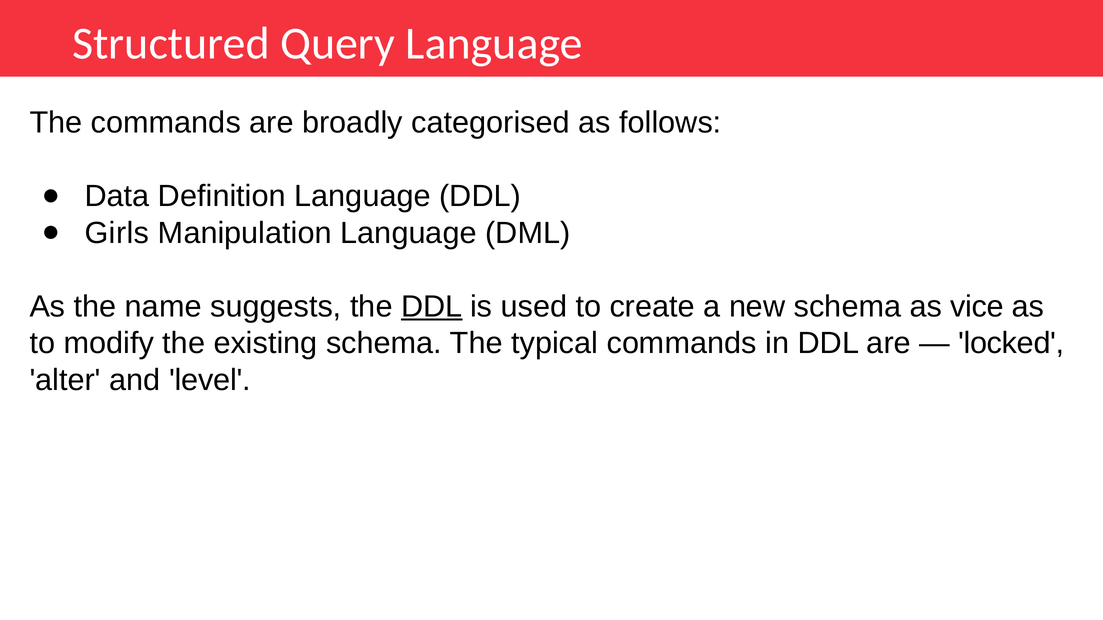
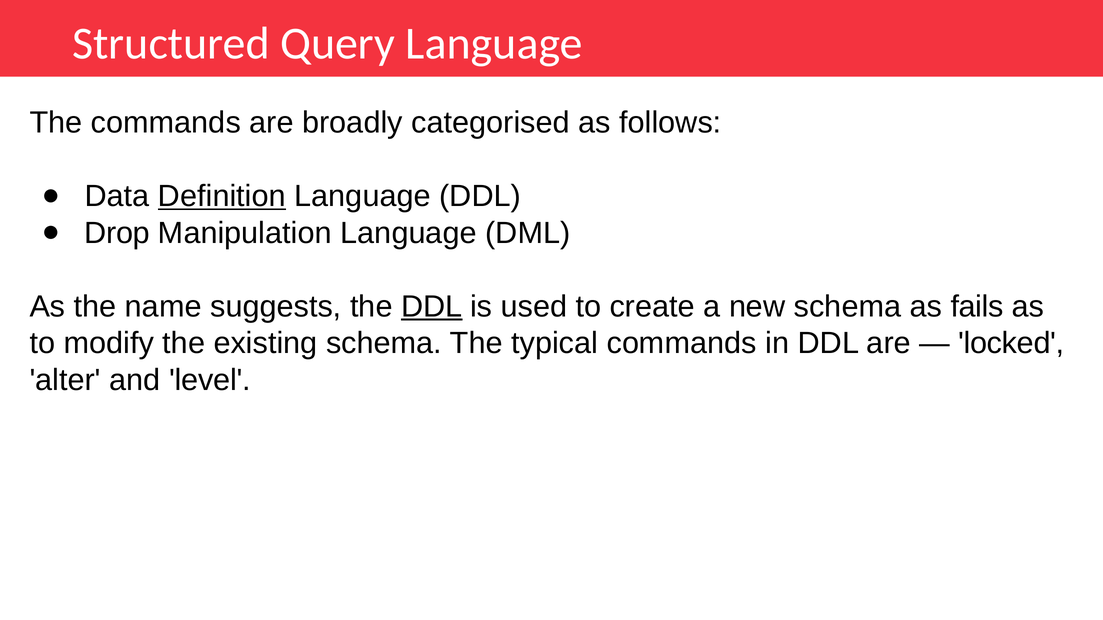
Definition underline: none -> present (222, 196)
Girls: Girls -> Drop (117, 233)
vice: vice -> fails (977, 307)
